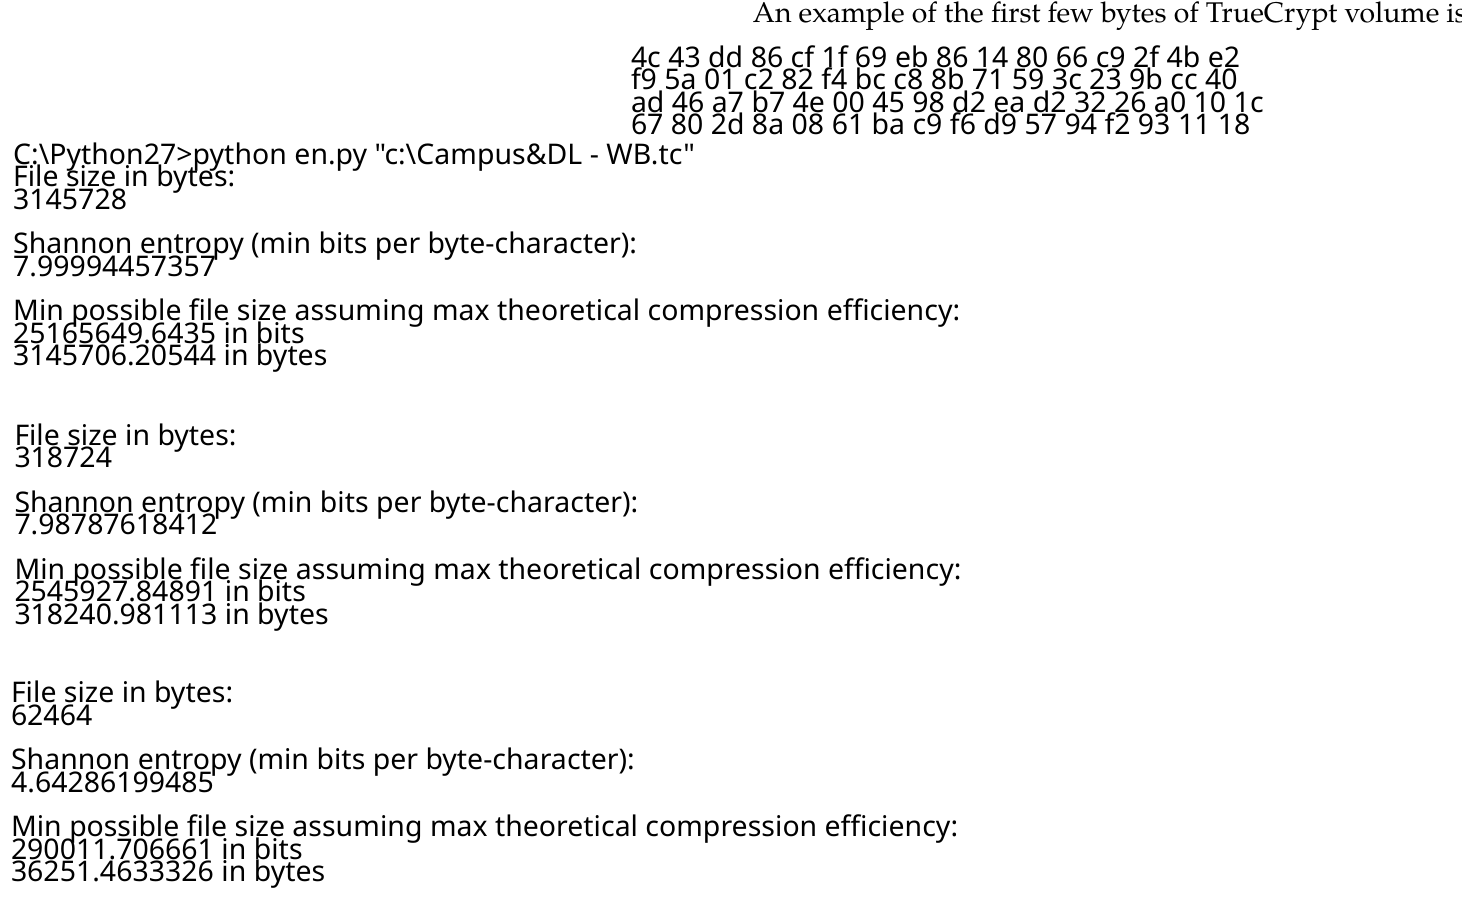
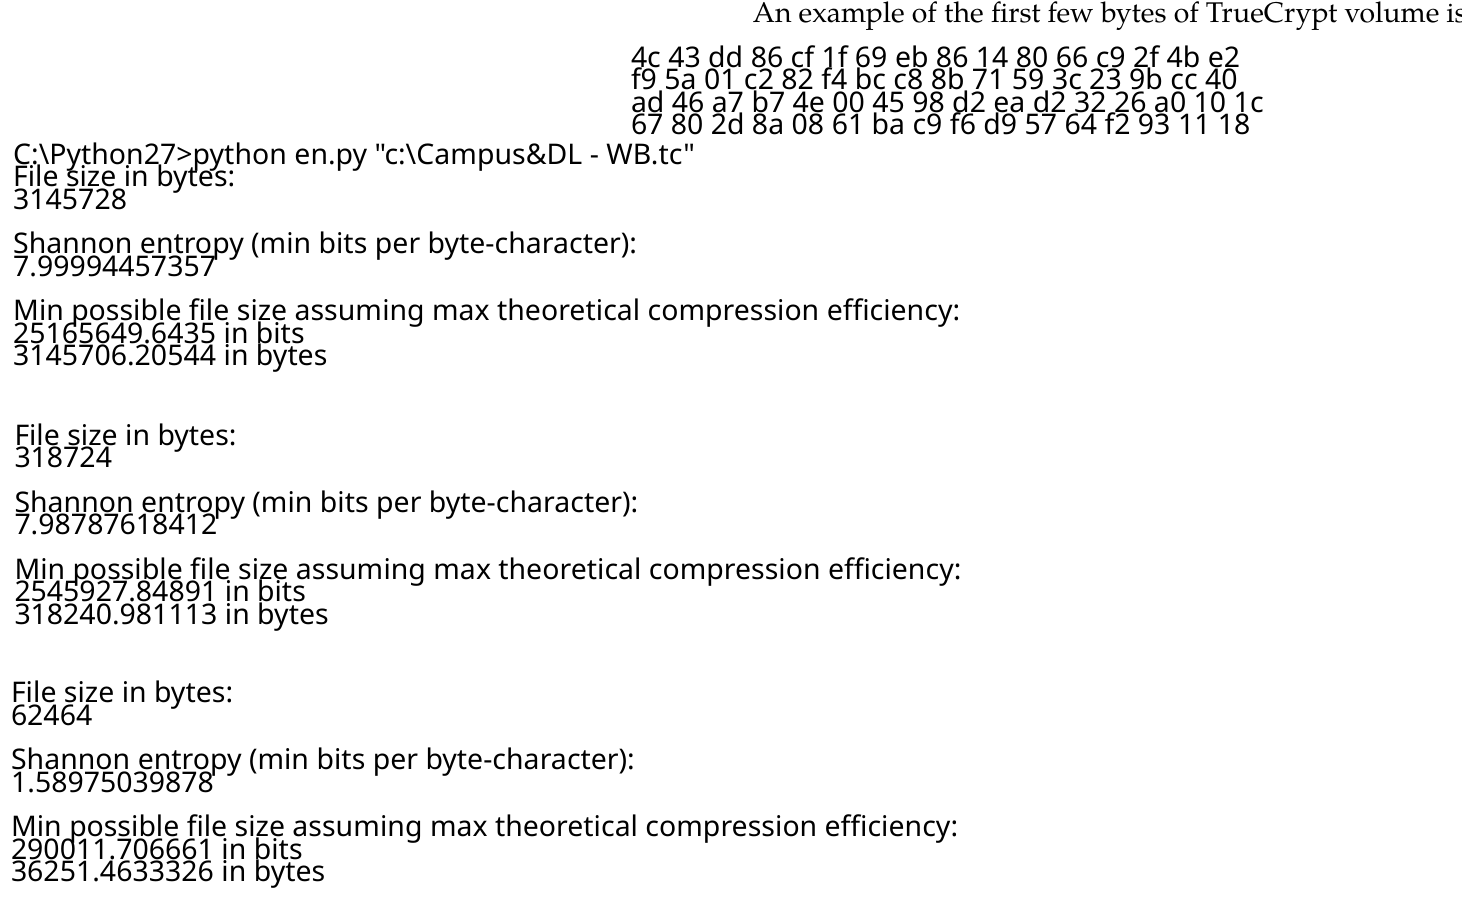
94: 94 -> 64 (1081, 125)
4.64286199485: 4.64286199485 -> 1.58975039878 (113, 783)
